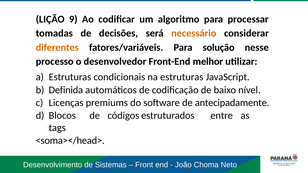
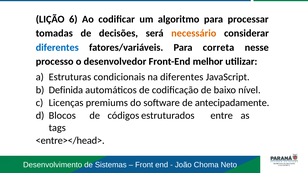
9: 9 -> 6 (73, 19)
diferentes colour: orange -> blue (57, 48)
solução: solução -> correta (218, 48)
na estruturas: estruturas -> diferentes (182, 77)
<soma></head>: <soma></head> -> <entre></head> (70, 141)
